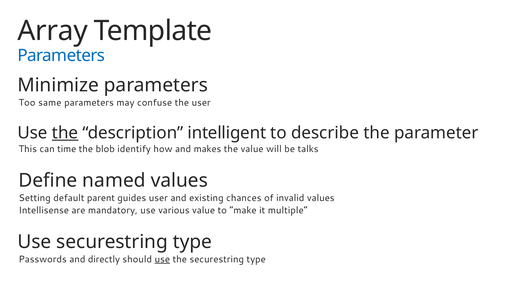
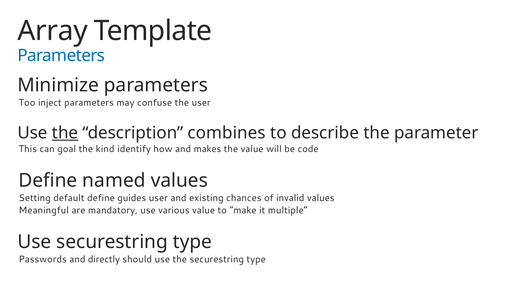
same: same -> inject (50, 103)
intelligent: intelligent -> combines (227, 133)
time: time -> goal (67, 149)
blob: blob -> kind (105, 149)
talks: talks -> code (308, 149)
default parent: parent -> define (101, 198)
Intellisense: Intellisense -> Meaningful (44, 210)
use underline: present -> none (162, 259)
